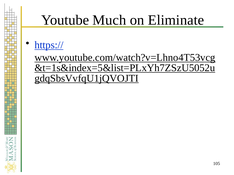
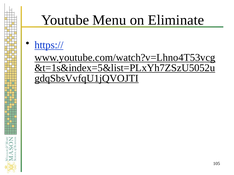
Much: Much -> Menu (109, 20)
